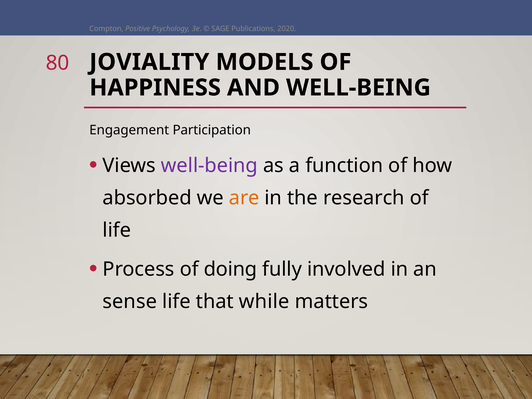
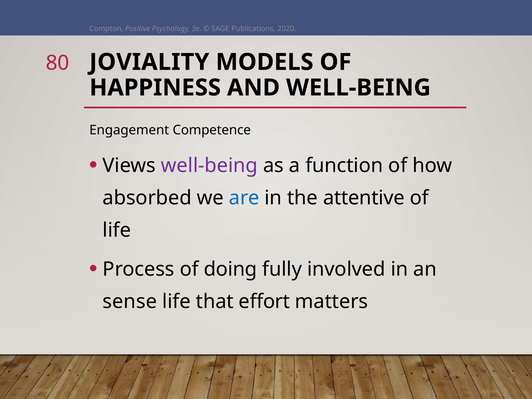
Participation: Participation -> Competence (212, 130)
are colour: orange -> blue (244, 198)
research: research -> attentive (364, 198)
while: while -> effort (264, 302)
